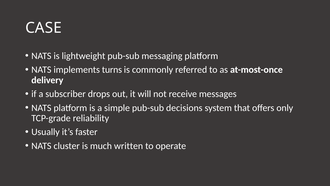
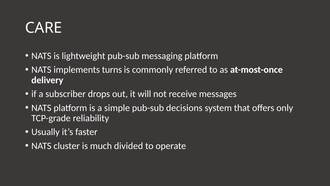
CASE: CASE -> CARE (44, 28)
written: written -> divided (129, 146)
